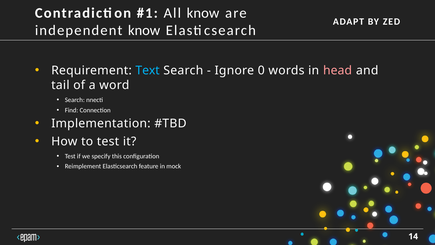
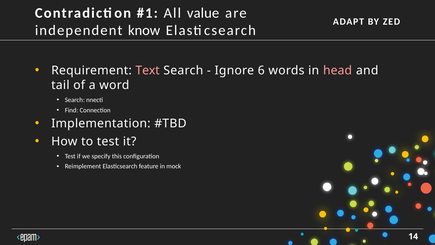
All know: know -> value (203, 13)
Text colour: light blue -> pink (148, 71)
0: 0 -> 6 (261, 71)
